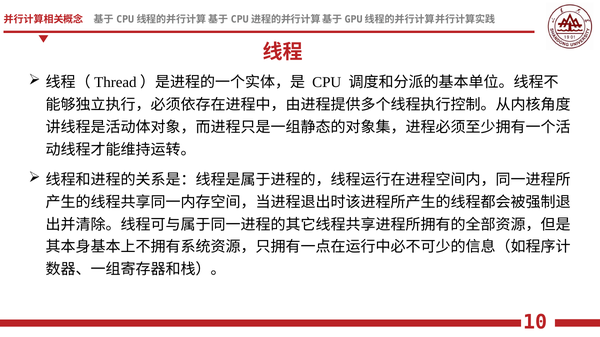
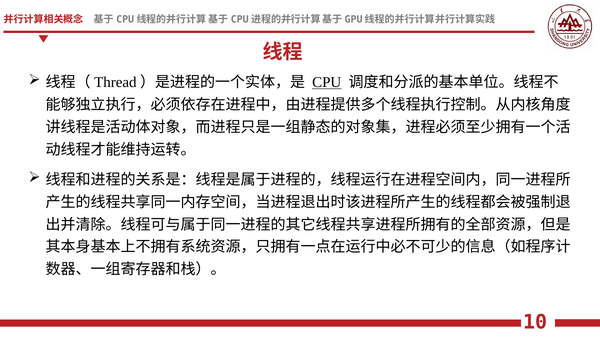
CPU underline: none -> present (327, 82)
